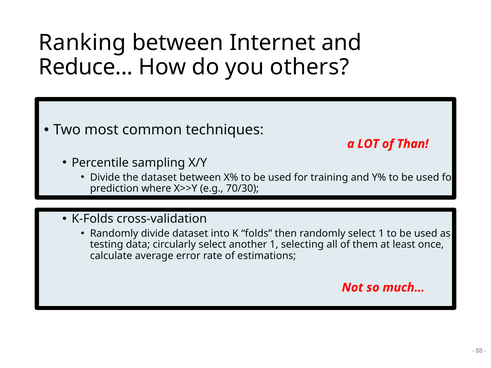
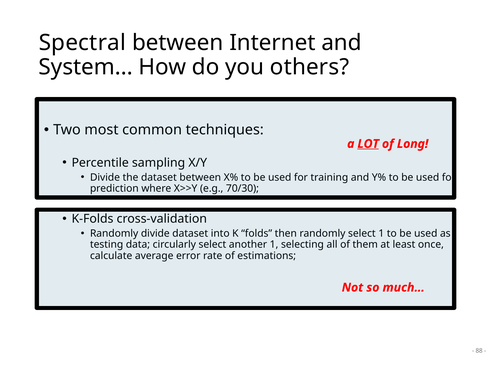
Ranking: Ranking -> Spectral (82, 43)
Reduce: Reduce -> System (86, 67)
LOT underline: none -> present (368, 144)
Than: Than -> Long (413, 144)
